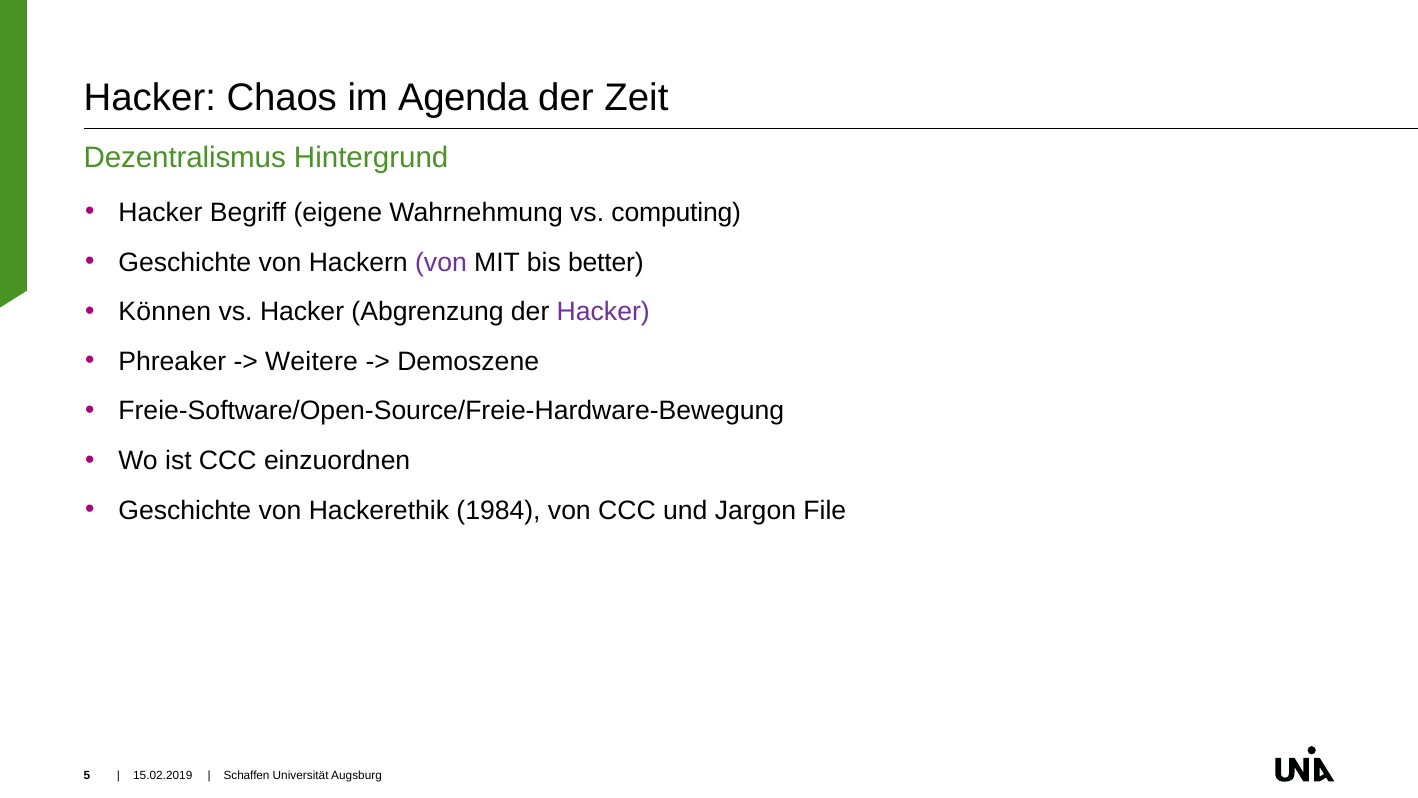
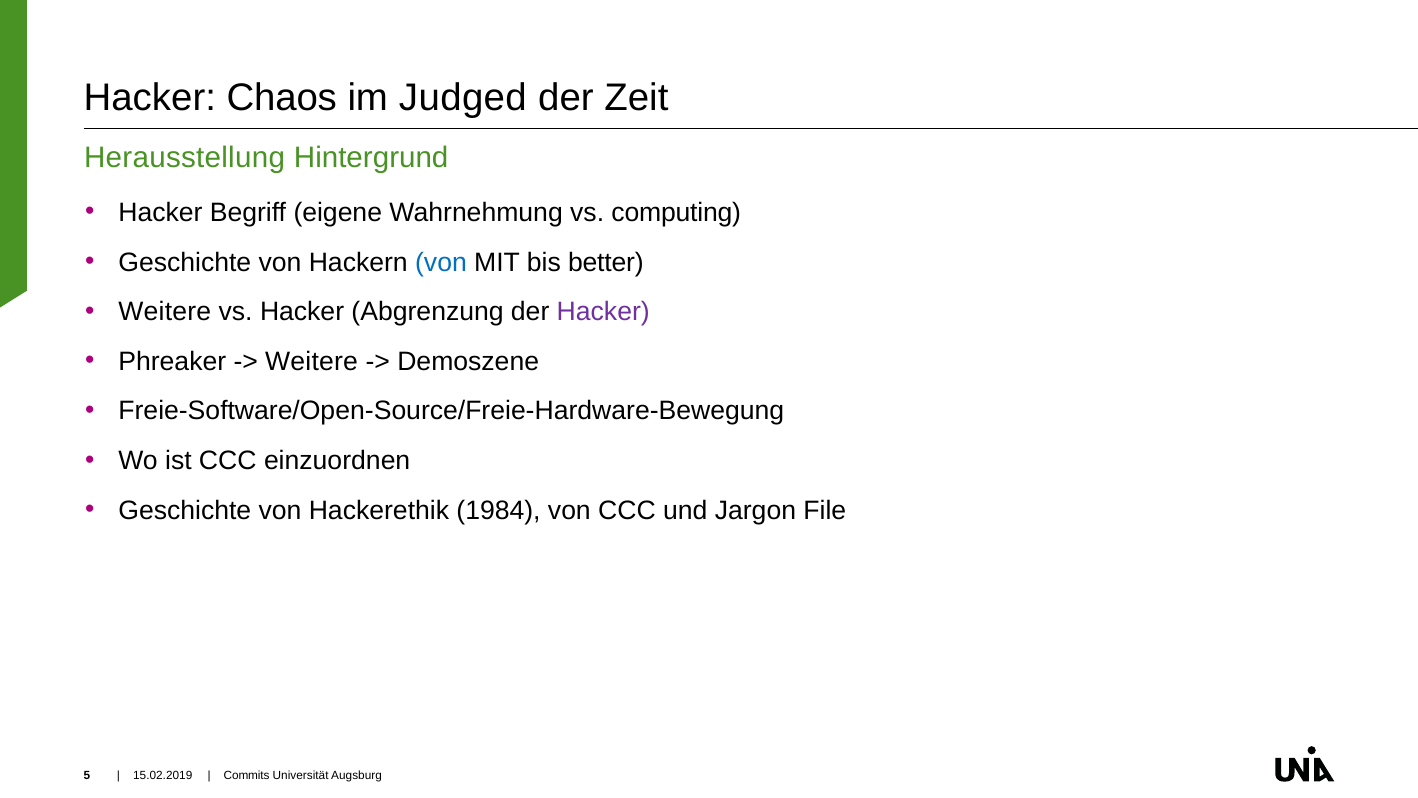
Agenda: Agenda -> Judged (463, 97)
Dezentralismus: Dezentralismus -> Herausstellung (185, 157)
von colour: purple -> blue (441, 262)
Können: Können -> Weitere (165, 312)
Schaffen: Schaffen -> Commits (247, 775)
